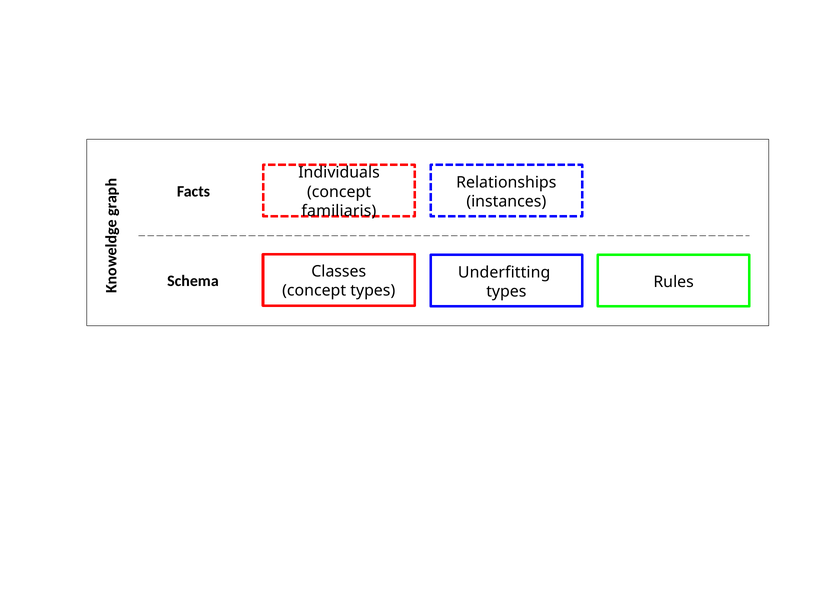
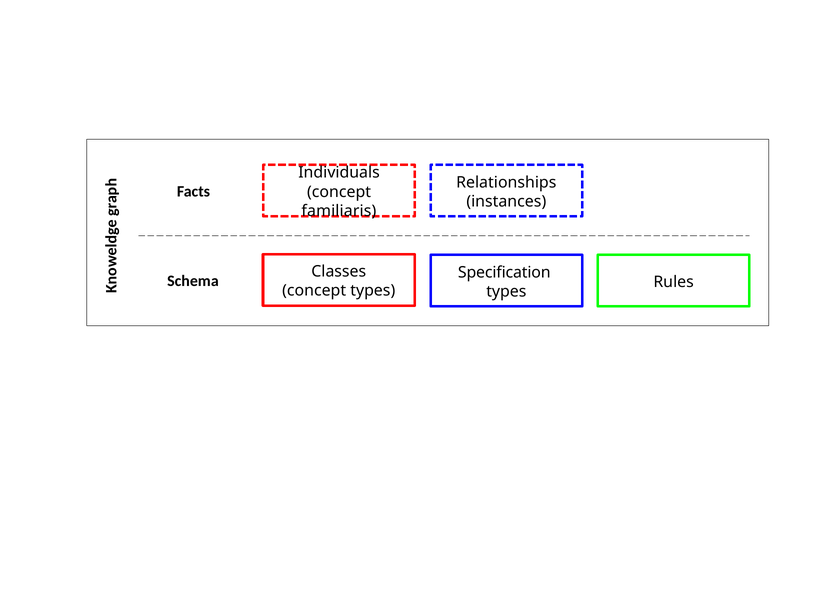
Underfitting: Underfitting -> Specification (504, 272)
